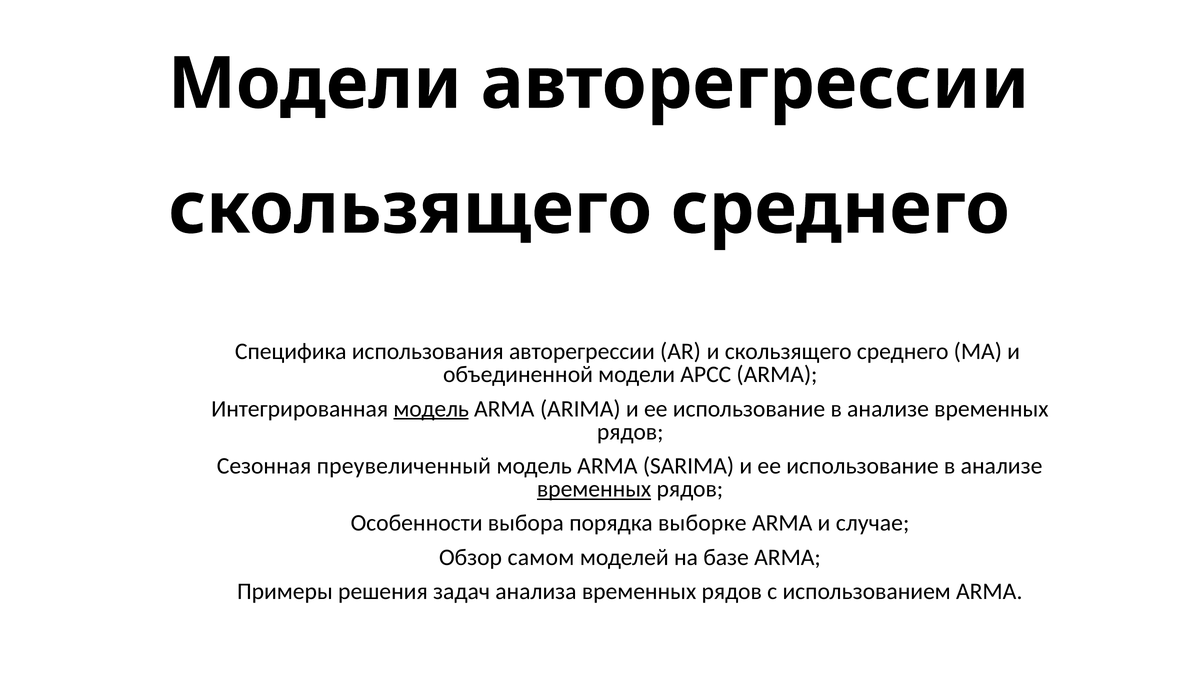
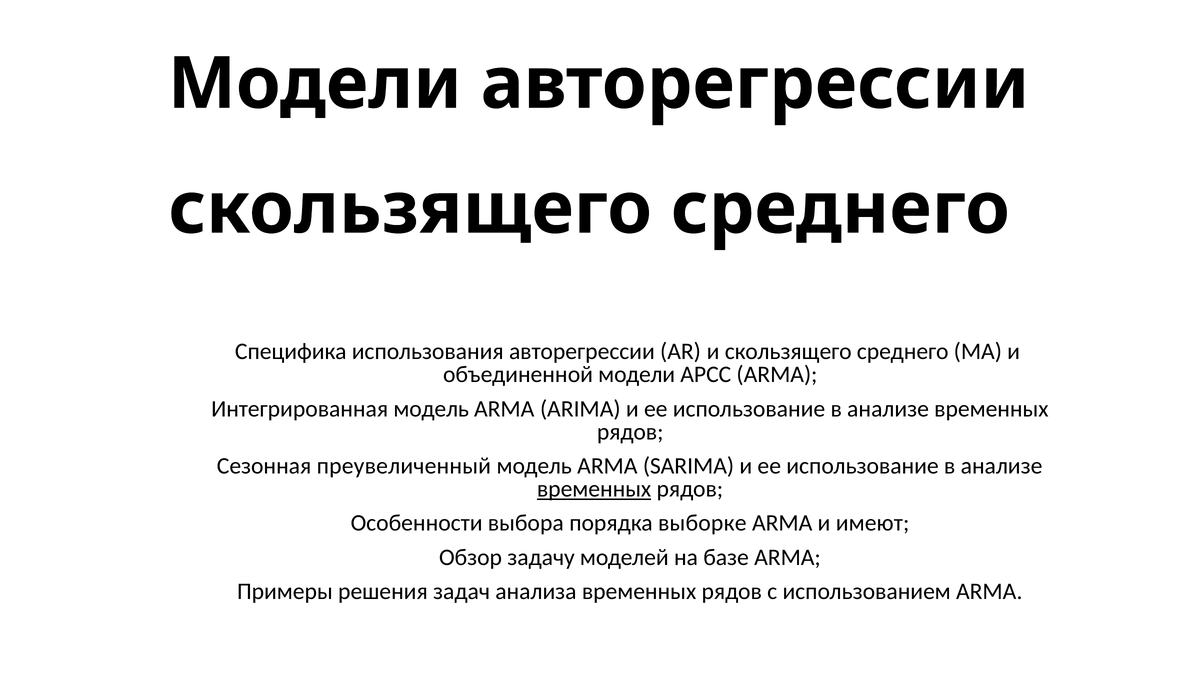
модель underline: present -> none (431, 409)
случае: случае -> имеют (873, 523)
самом: самом -> задачу (541, 558)
